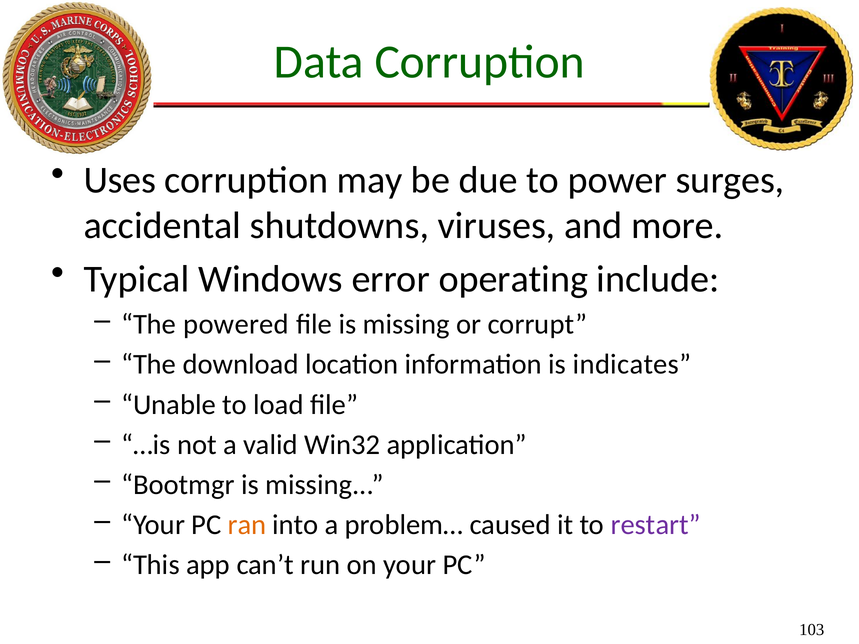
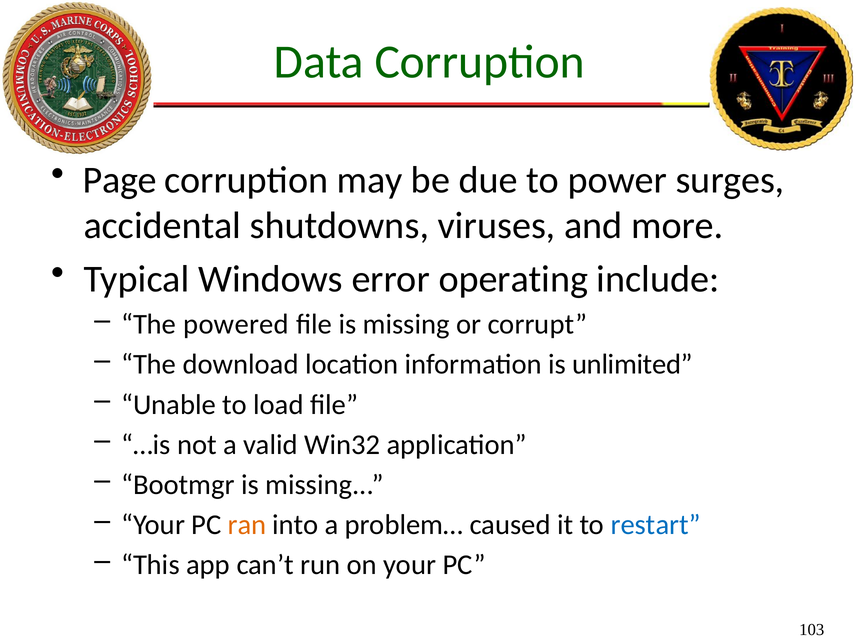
Uses: Uses -> Page (120, 180)
indicates: indicates -> unlimited (632, 365)
restart colour: purple -> blue (656, 525)
